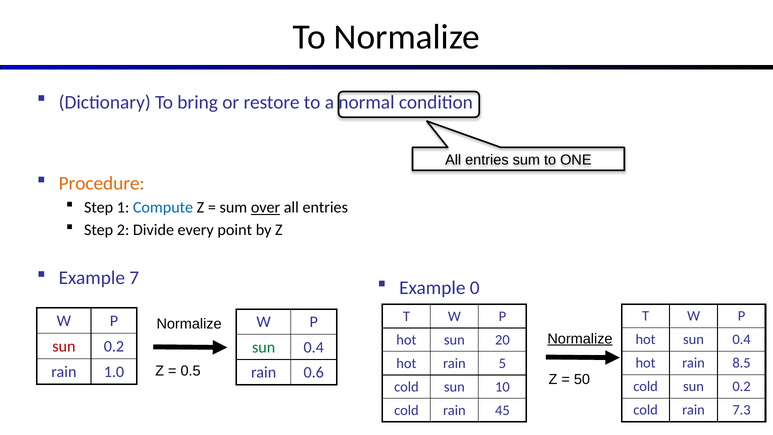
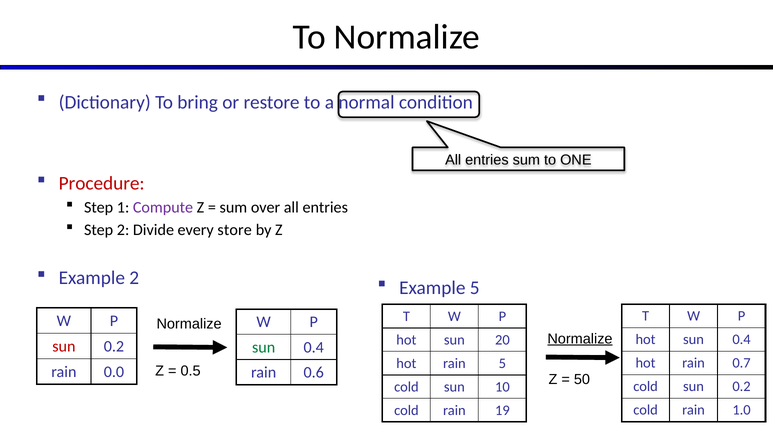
Procedure colour: orange -> red (102, 183)
Compute colour: blue -> purple (163, 207)
over underline: present -> none (266, 207)
point: point -> store (235, 230)
Example 7: 7 -> 2 (134, 278)
Example 0: 0 -> 5 (475, 288)
8.5: 8.5 -> 0.7 (742, 363)
1.0: 1.0 -> 0.0 (114, 372)
7.3: 7.3 -> 1.0 (742, 410)
45: 45 -> 19 (502, 410)
